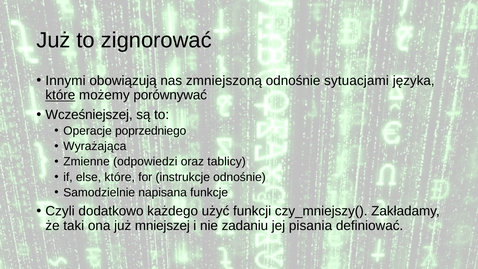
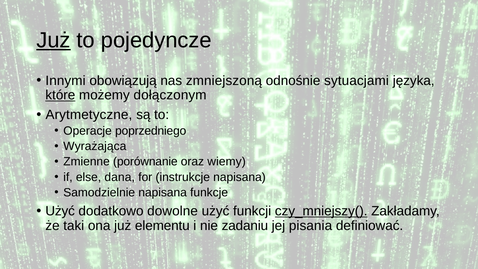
Już underline: none -> present (53, 40)
zignorować: zignorować -> pojedyncze (156, 40)
porównywać: porównywać -> dołączonym (170, 95)
Wcześniejszej: Wcześniejszej -> Arytmetyczne (89, 115)
odpowiedzi: odpowiedzi -> porównanie (145, 162)
tablicy: tablicy -> wiemy (227, 162)
else które: które -> dana (120, 177)
instrukcje odnośnie: odnośnie -> napisana (239, 177)
Czyli: Czyli -> Użyć (60, 211)
każdego: każdego -> dowolne (173, 211)
czy_mniejszy( underline: none -> present (321, 211)
mniejszej: mniejszej -> elementu (162, 226)
